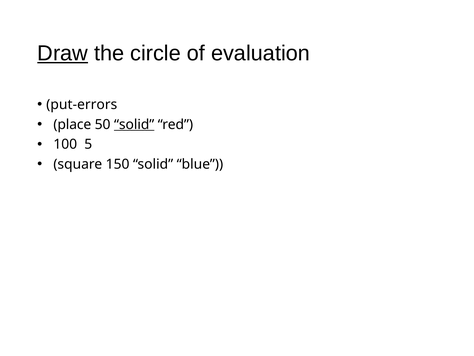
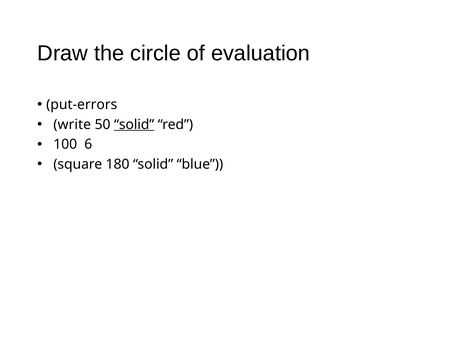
Draw underline: present -> none (63, 53)
place: place -> write (72, 124)
5: 5 -> 6 (88, 144)
150: 150 -> 180 (118, 164)
